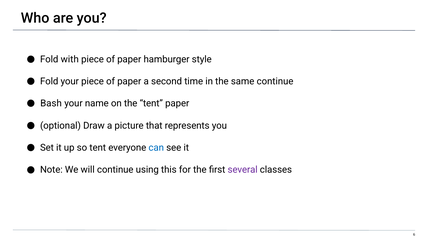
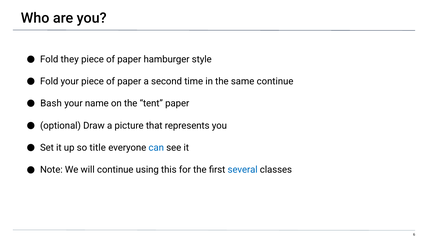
with: with -> they (70, 59)
so tent: tent -> title (98, 148)
several colour: purple -> blue (243, 170)
